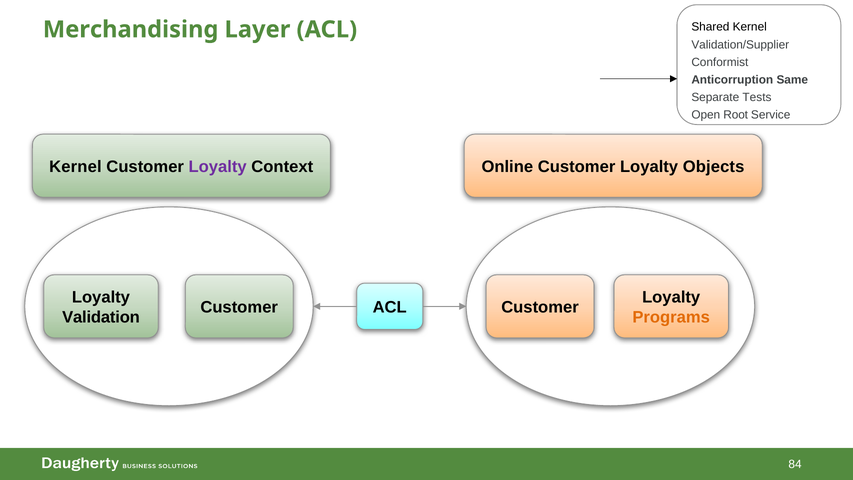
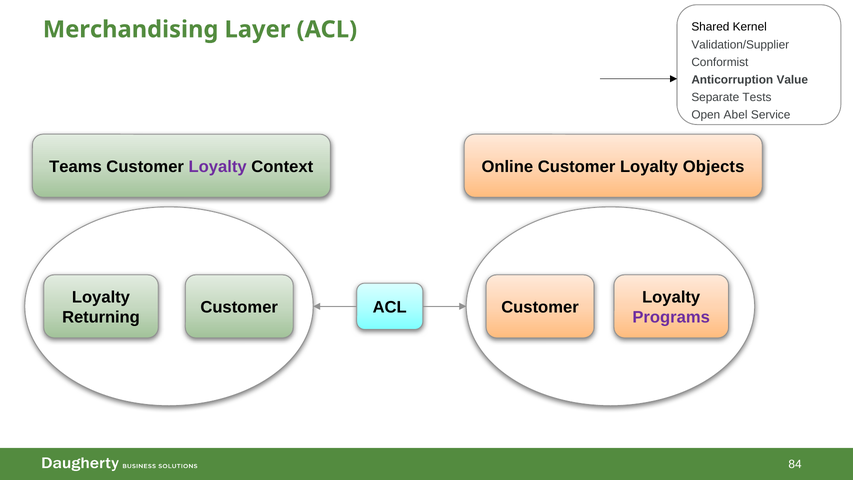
Same: Same -> Value (792, 80)
Root: Root -> Abel (736, 115)
Kernel: Kernel -> Teams (75, 167)
Validation: Validation -> Returning (101, 317)
Programs colour: orange -> purple (671, 317)
